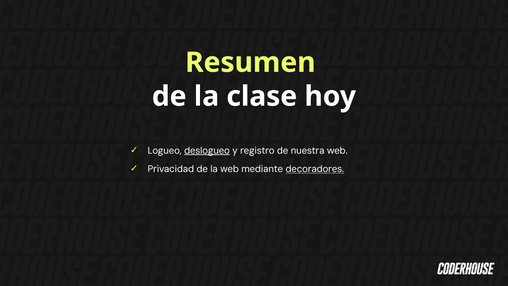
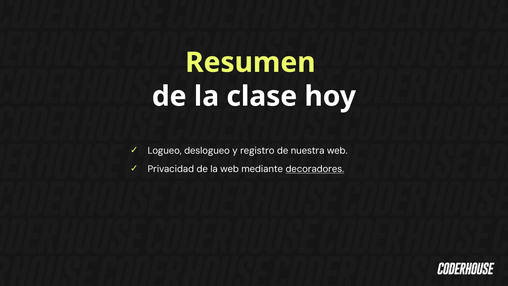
deslogueo underline: present -> none (207, 150)
